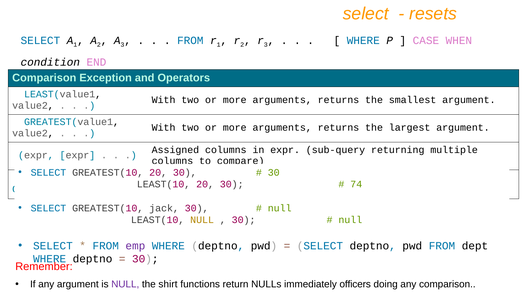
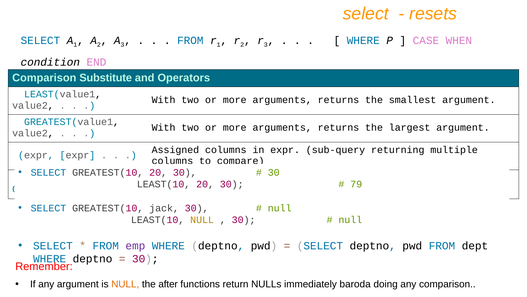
Exception: Exception -> Substitute (106, 78)
74: 74 -> 79 (356, 184)
NULL colour: purple -> orange (125, 284)
shirt: shirt -> after (168, 284)
officers: officers -> baroda (355, 284)
